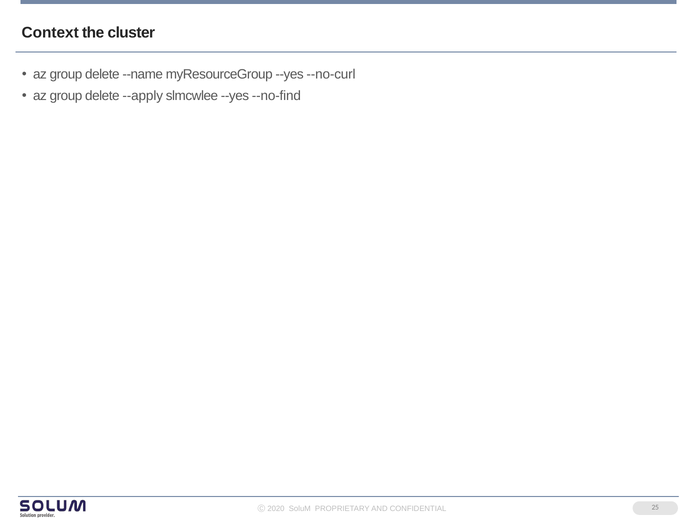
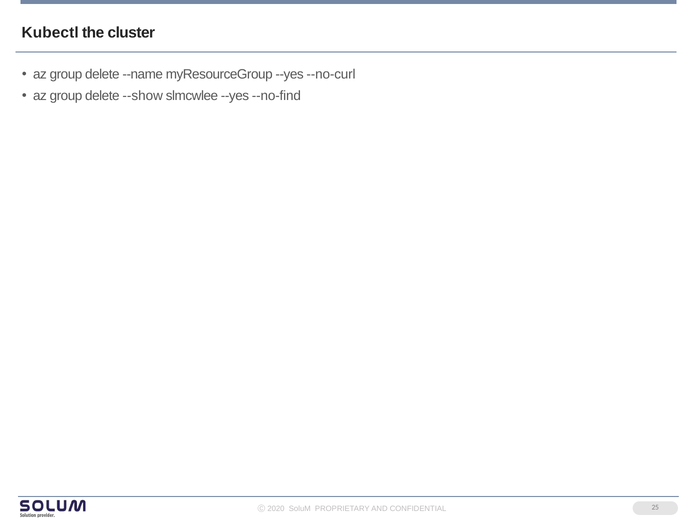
Context: Context -> Kubectl (50, 33)
--apply: --apply -> --show (143, 96)
